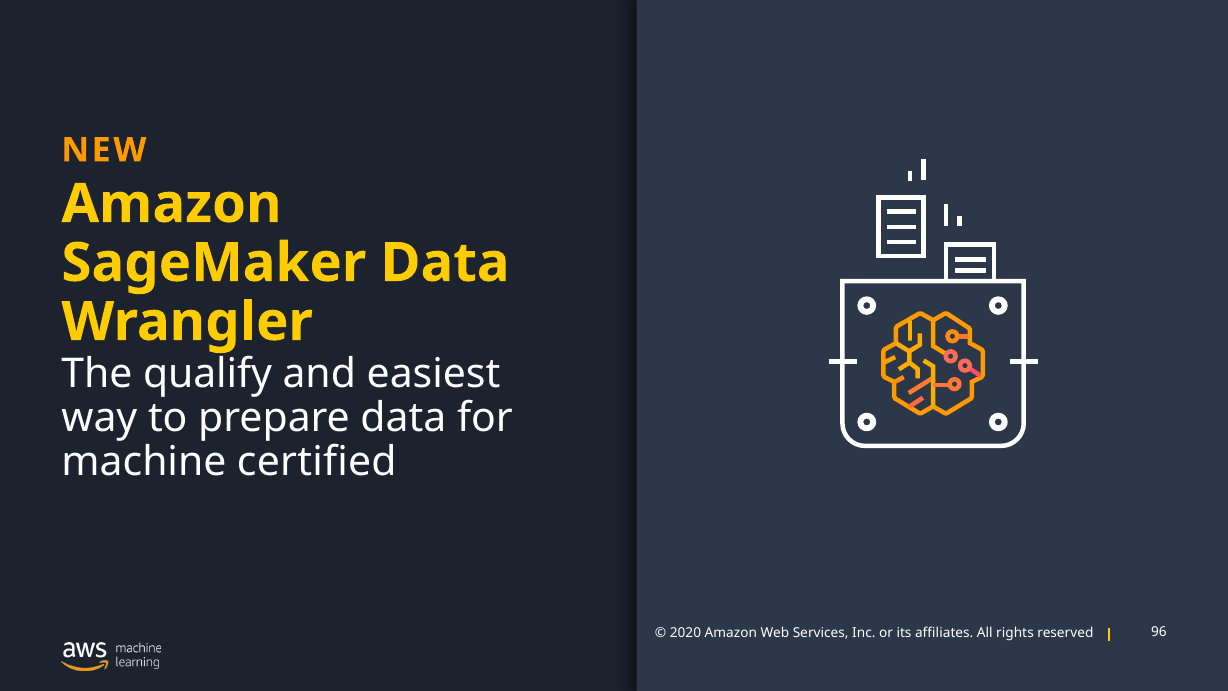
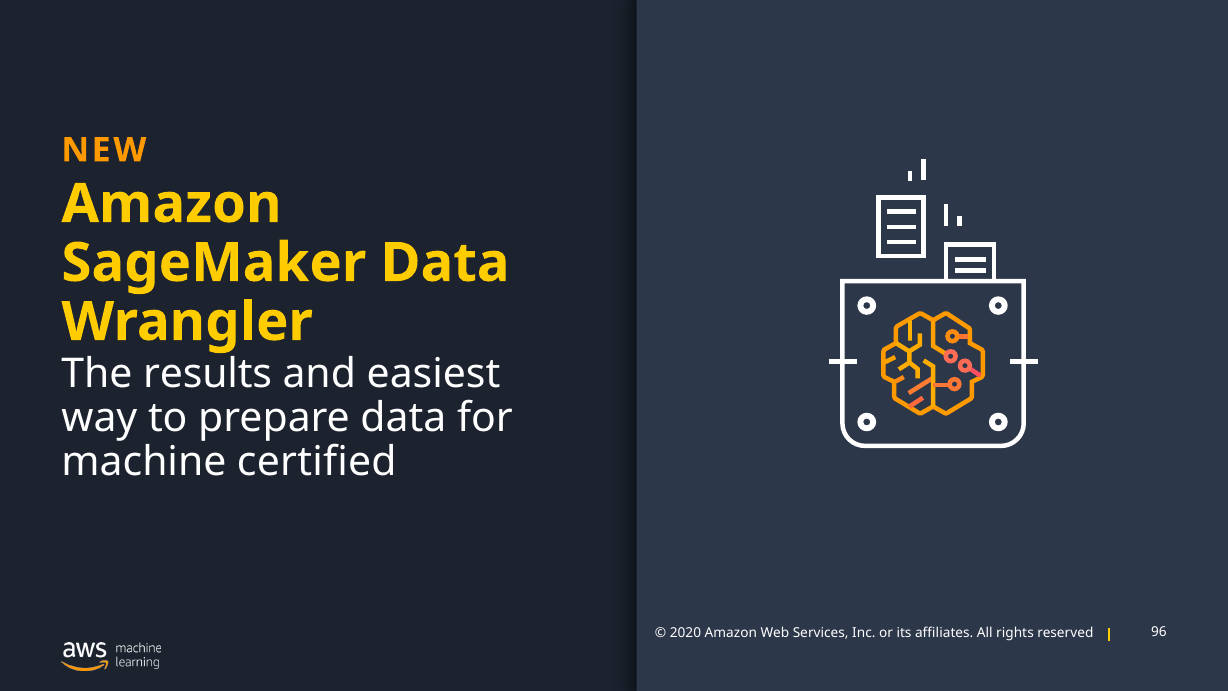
qualify: qualify -> results (208, 374)
